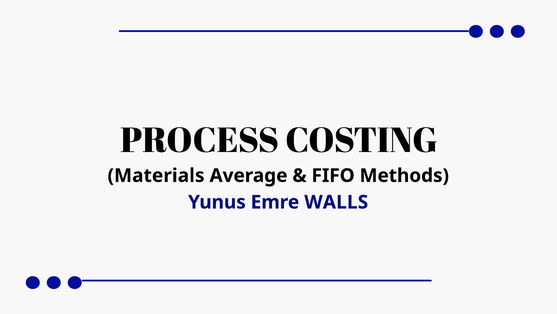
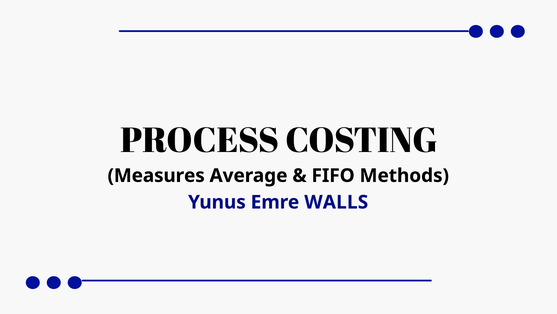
Materials: Materials -> Measures (156, 175)
